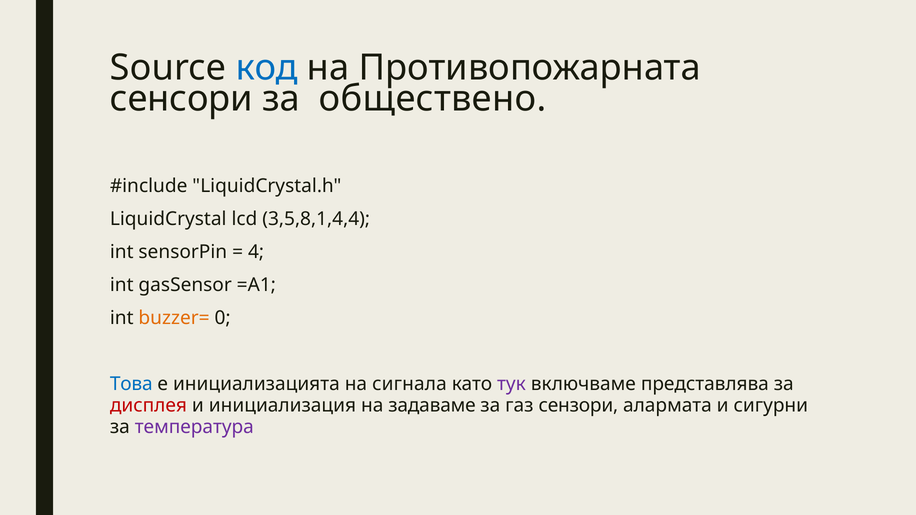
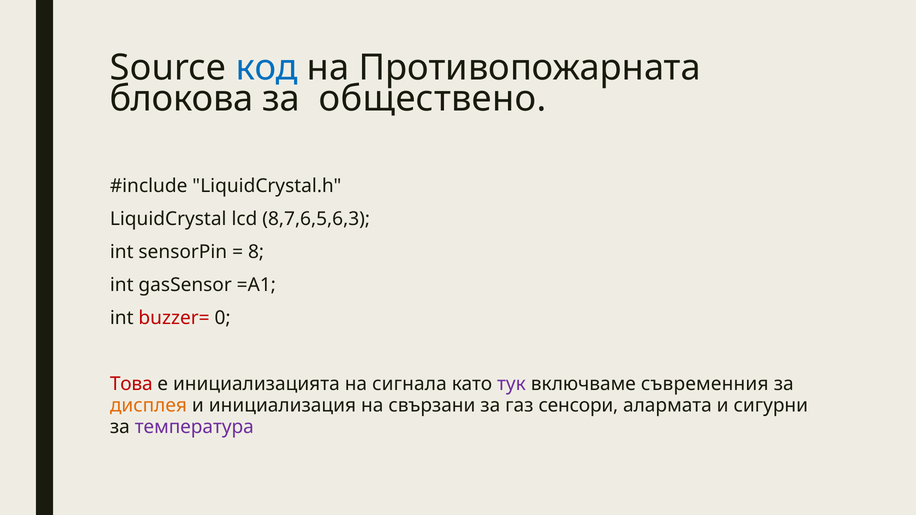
сенсори: сенсори -> блокова (181, 99)
3,5,8,1,4,4: 3,5,8,1,4,4 -> 8,7,6,5,6,3 (316, 219)
4: 4 -> 8 (256, 252)
buzzer= colour: orange -> red (174, 318)
Това colour: blue -> red (131, 384)
представлява: представлява -> съвременния (705, 384)
дисплея colour: red -> orange (148, 406)
задаваме: задаваме -> свързани (432, 406)
сензори: сензори -> сенсори (578, 406)
